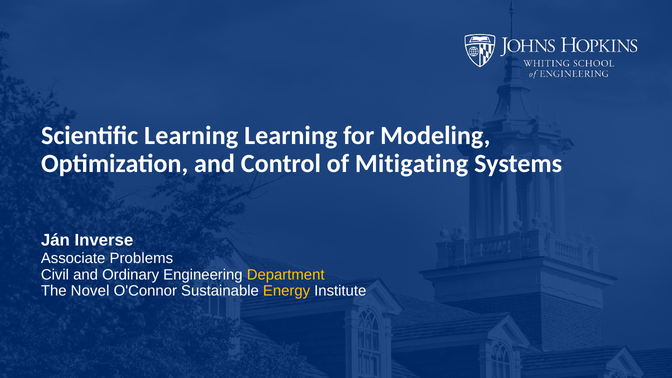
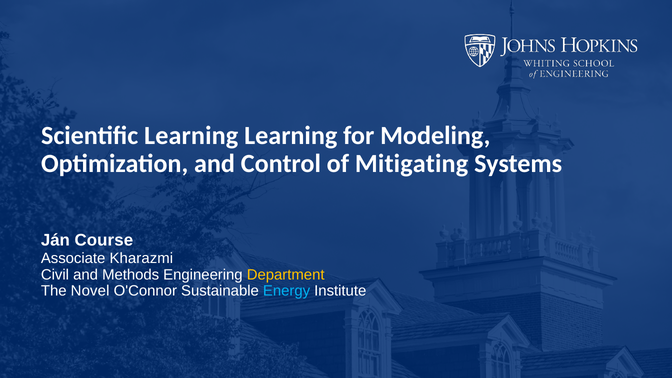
Inverse: Inverse -> Course (104, 240)
Problems: Problems -> Kharazmi (141, 259)
Ordinary: Ordinary -> Methods (131, 275)
Energy colour: yellow -> light blue (287, 291)
